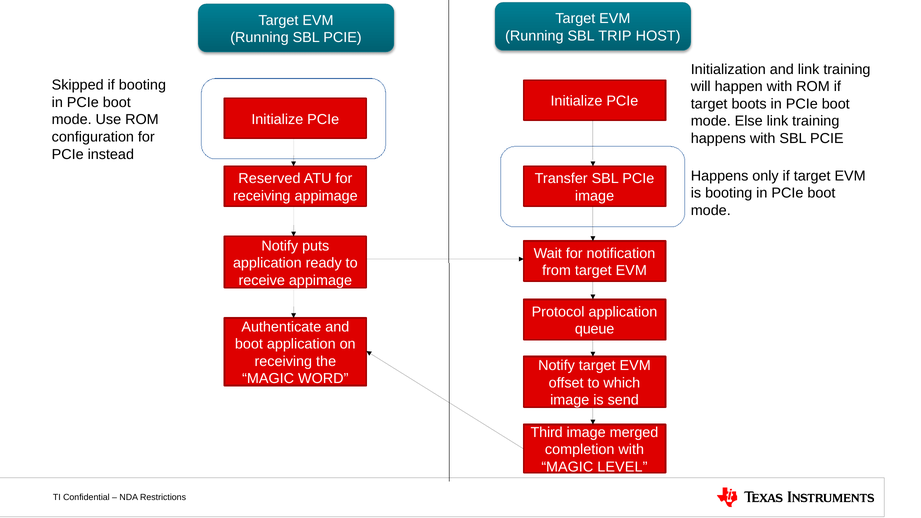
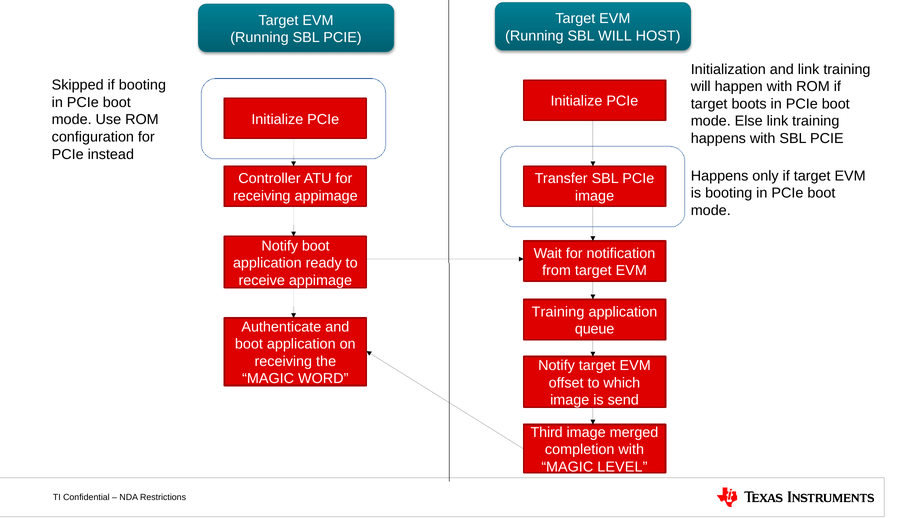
SBL TRIP: TRIP -> WILL (615, 36)
Reserved: Reserved -> Controller (270, 179)
Notify puts: puts -> boot (316, 246)
Protocol: Protocol -> Training (558, 312)
